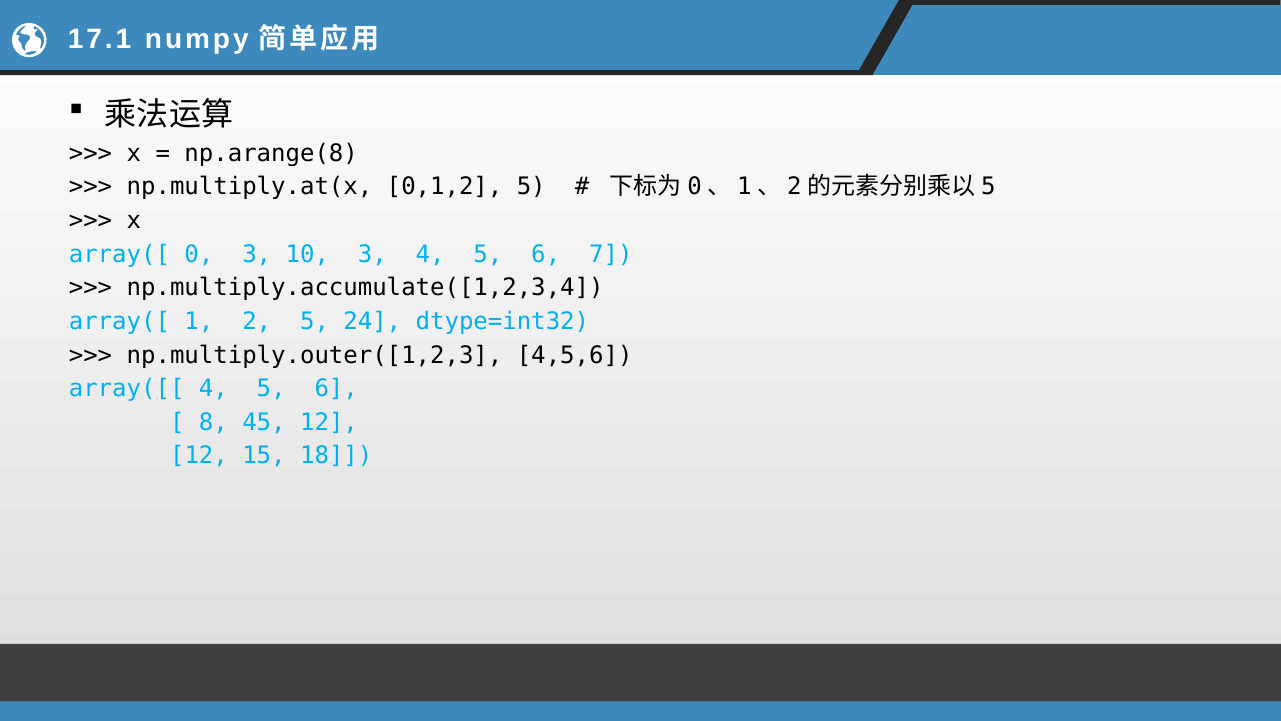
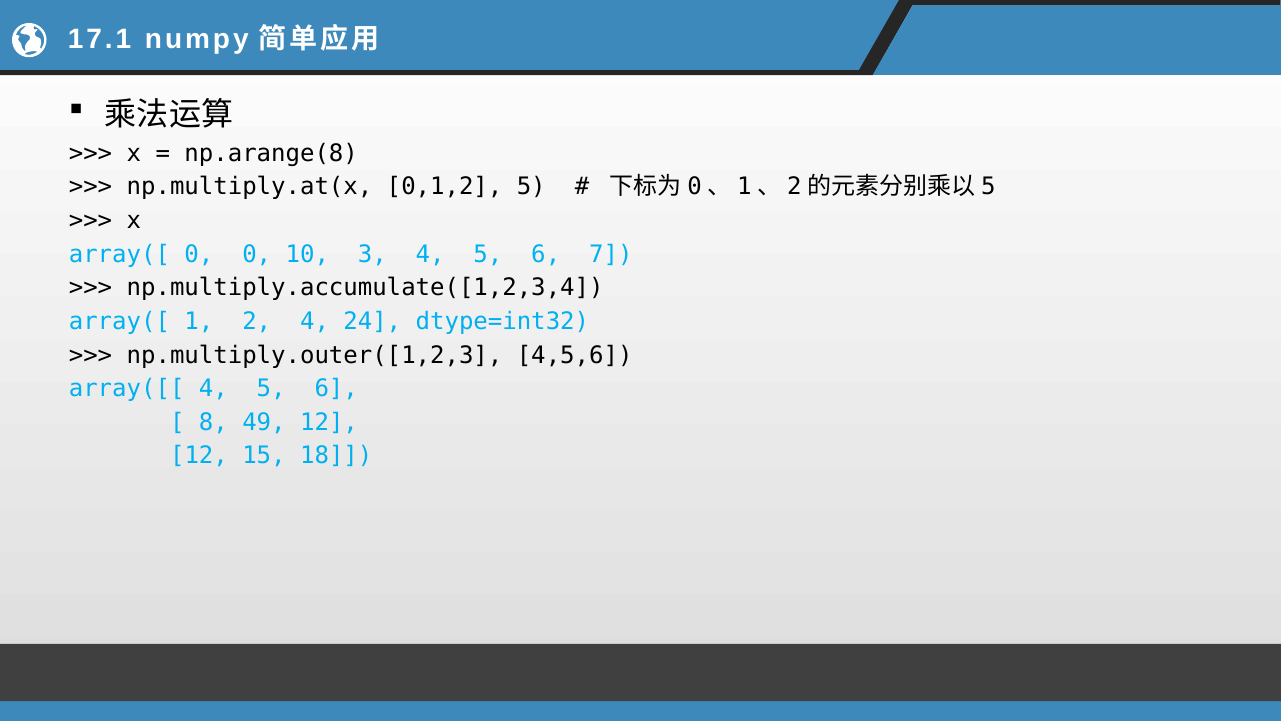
0 3: 3 -> 0 (257, 254)
2 5: 5 -> 4 (314, 321)
45: 45 -> 49 (264, 422)
